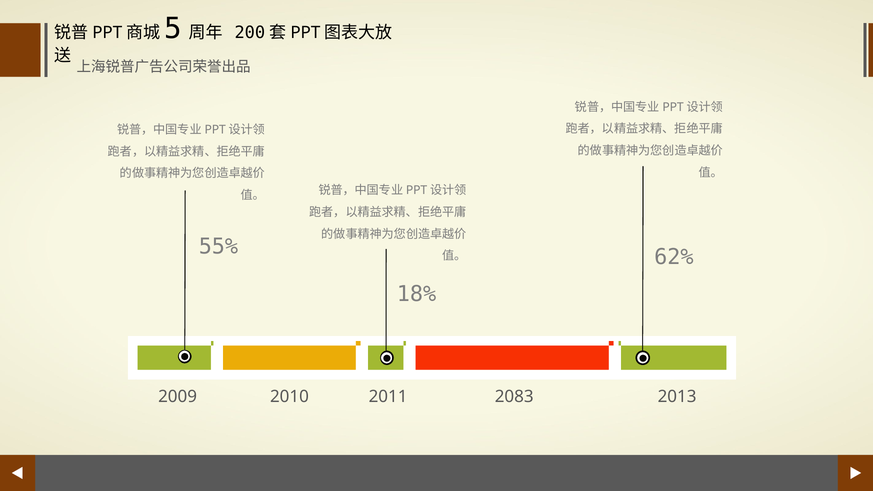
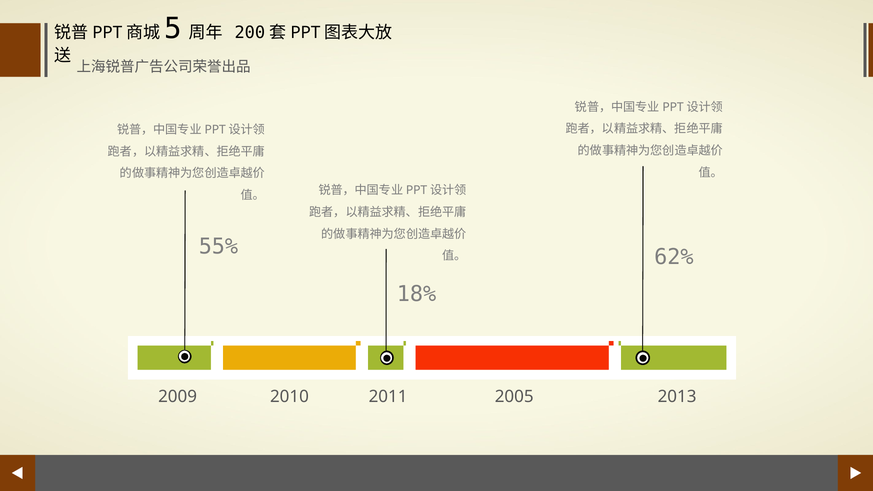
2083: 2083 -> 2005 (514, 397)
